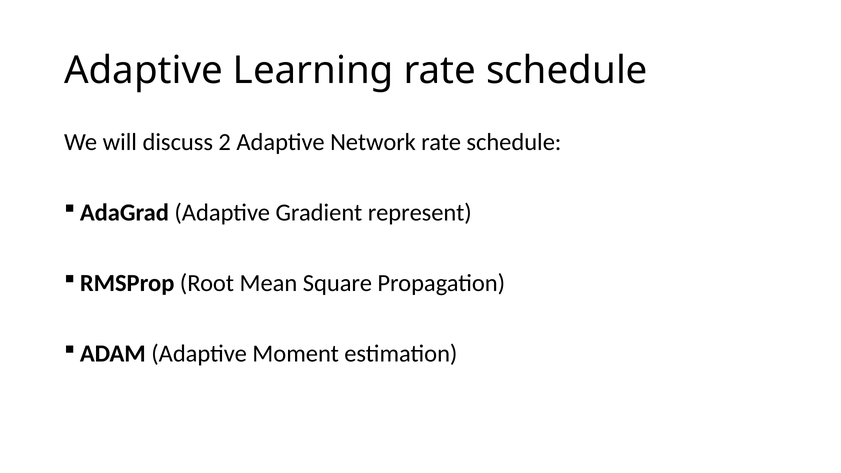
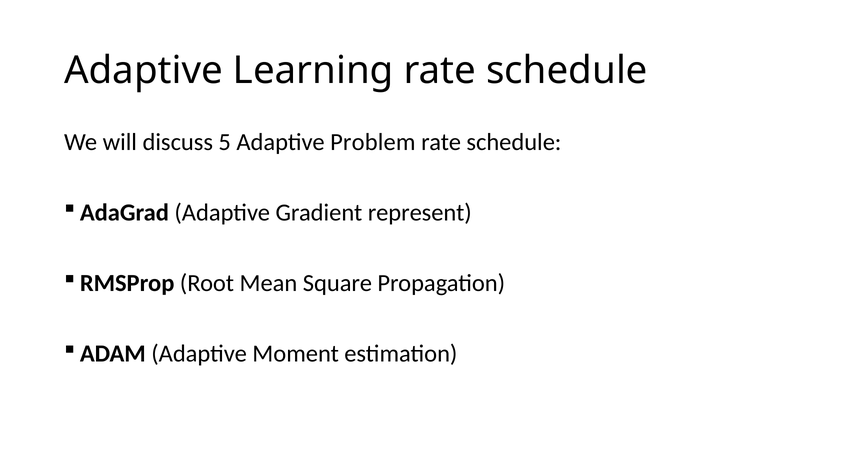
2: 2 -> 5 (225, 142)
Network: Network -> Problem (373, 142)
